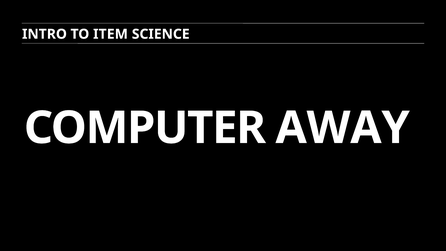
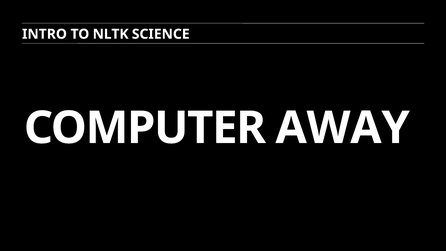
ITEM: ITEM -> NLTK (111, 34)
